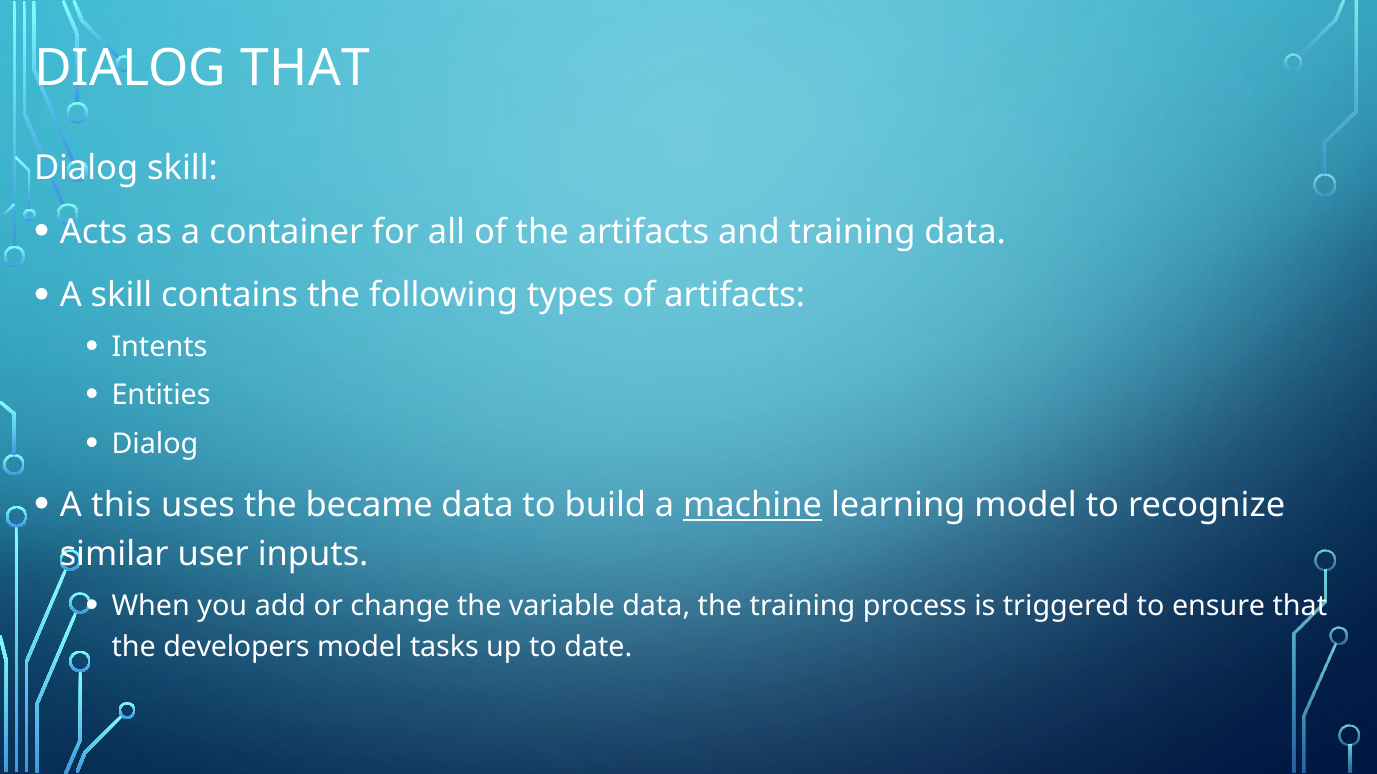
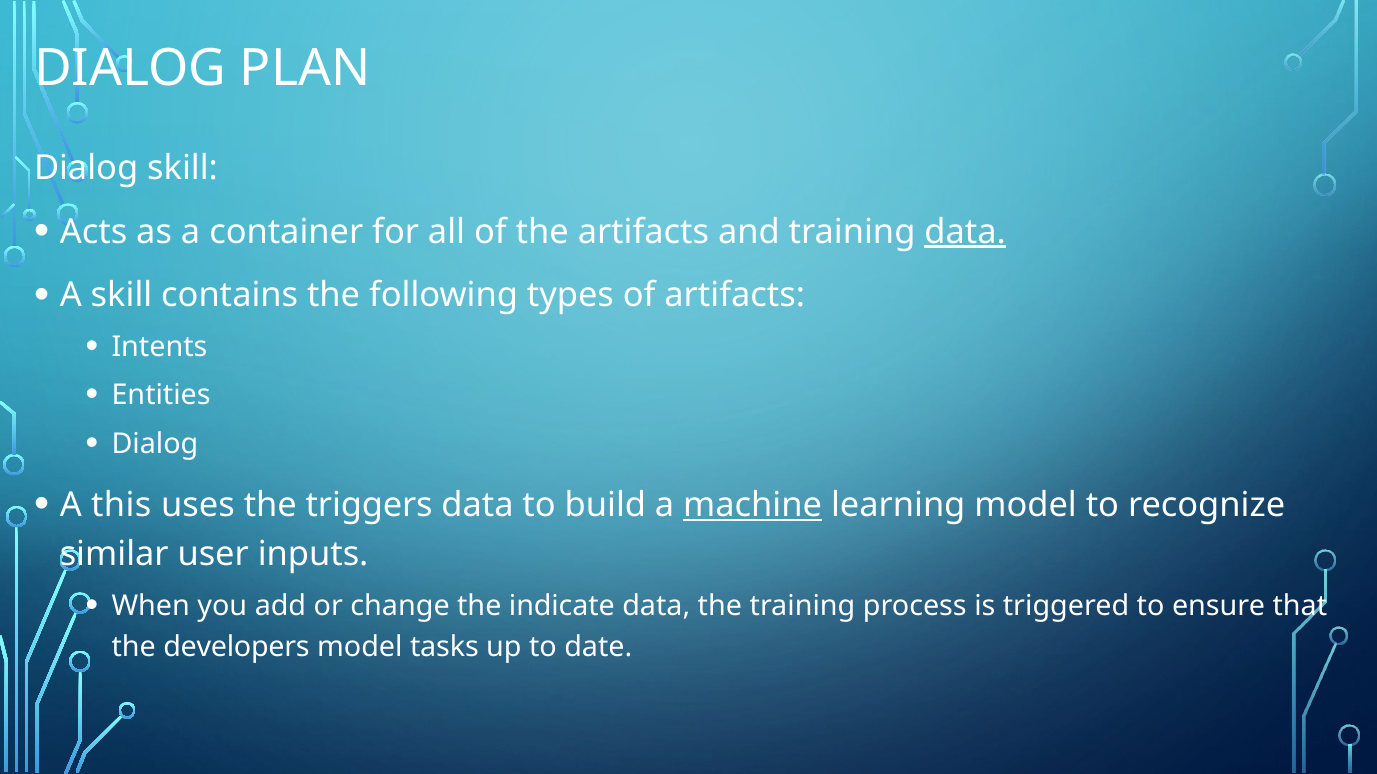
DIALOG THAT: THAT -> PLAN (305, 69)
data underline: none -> present (965, 232)
became: became -> triggers (369, 505)
variable: variable -> indicate (562, 606)
